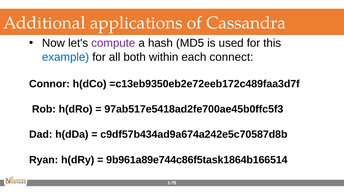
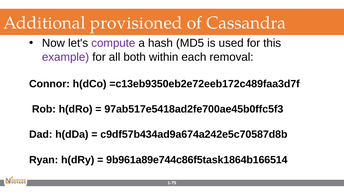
applications: applications -> provisioned (136, 23)
example colour: blue -> purple (66, 57)
connect: connect -> removal (231, 57)
